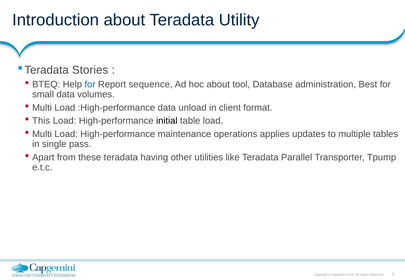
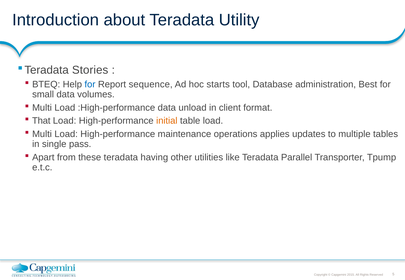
hoc about: about -> starts (218, 85)
This: This -> That (41, 121)
initial colour: black -> orange (167, 121)
